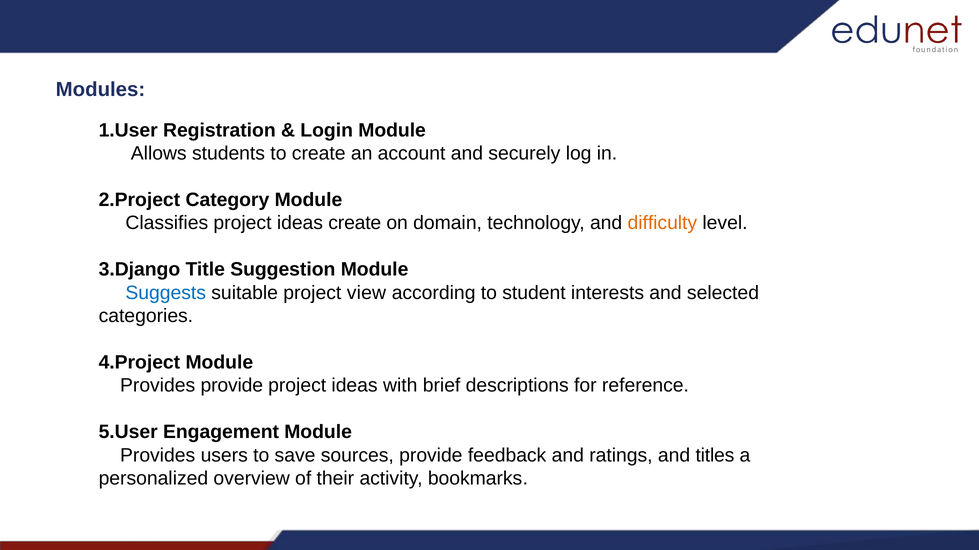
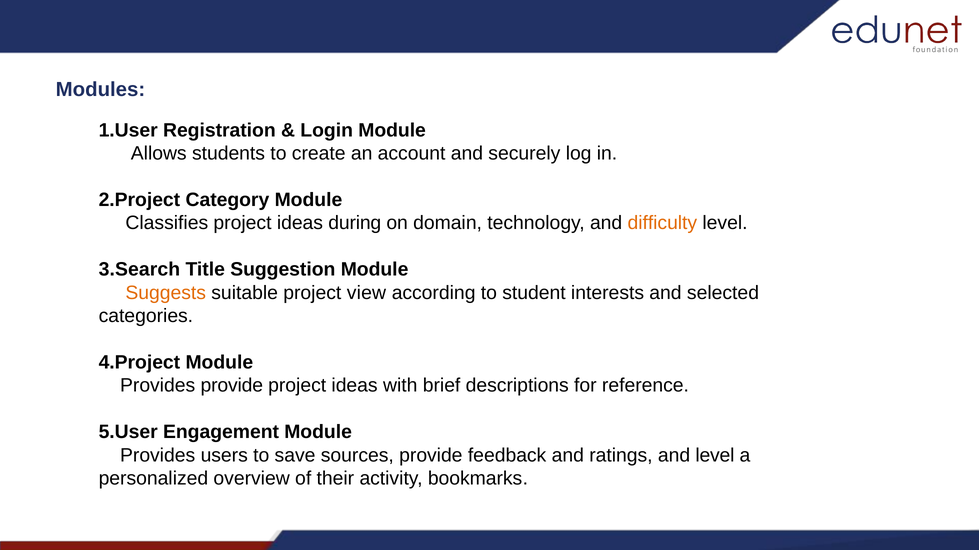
ideas create: create -> during (355, 223)
3.Django: 3.Django -> 3.Search (139, 270)
Suggests colour: blue -> orange (166, 293)
and titles: titles -> level (715, 456)
